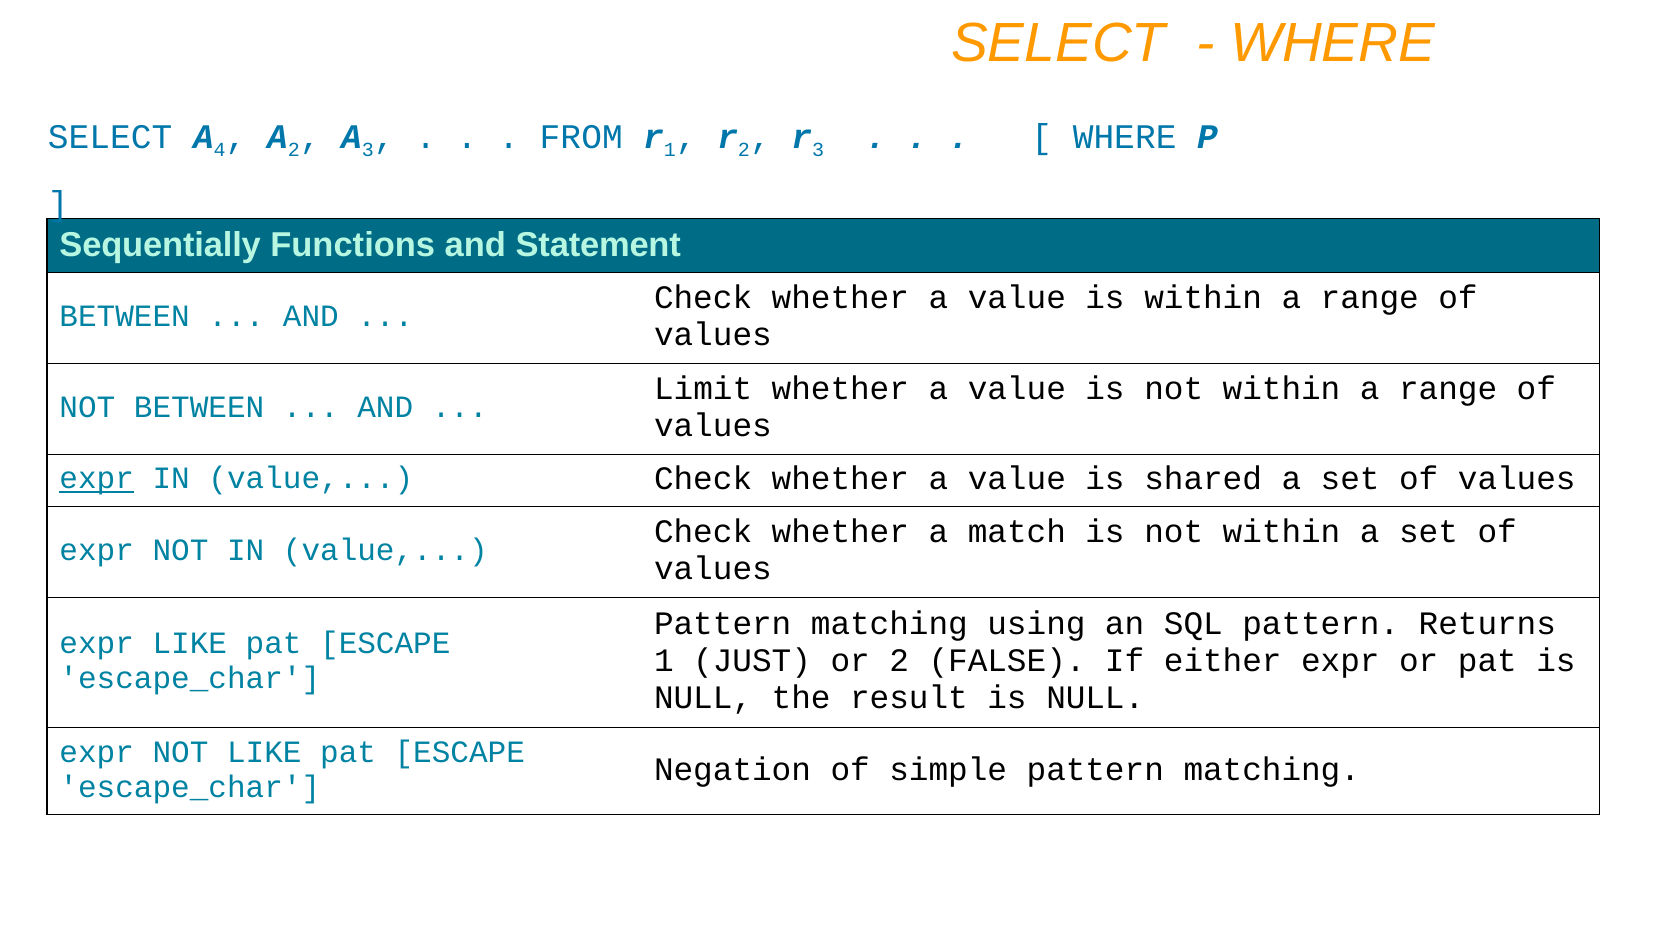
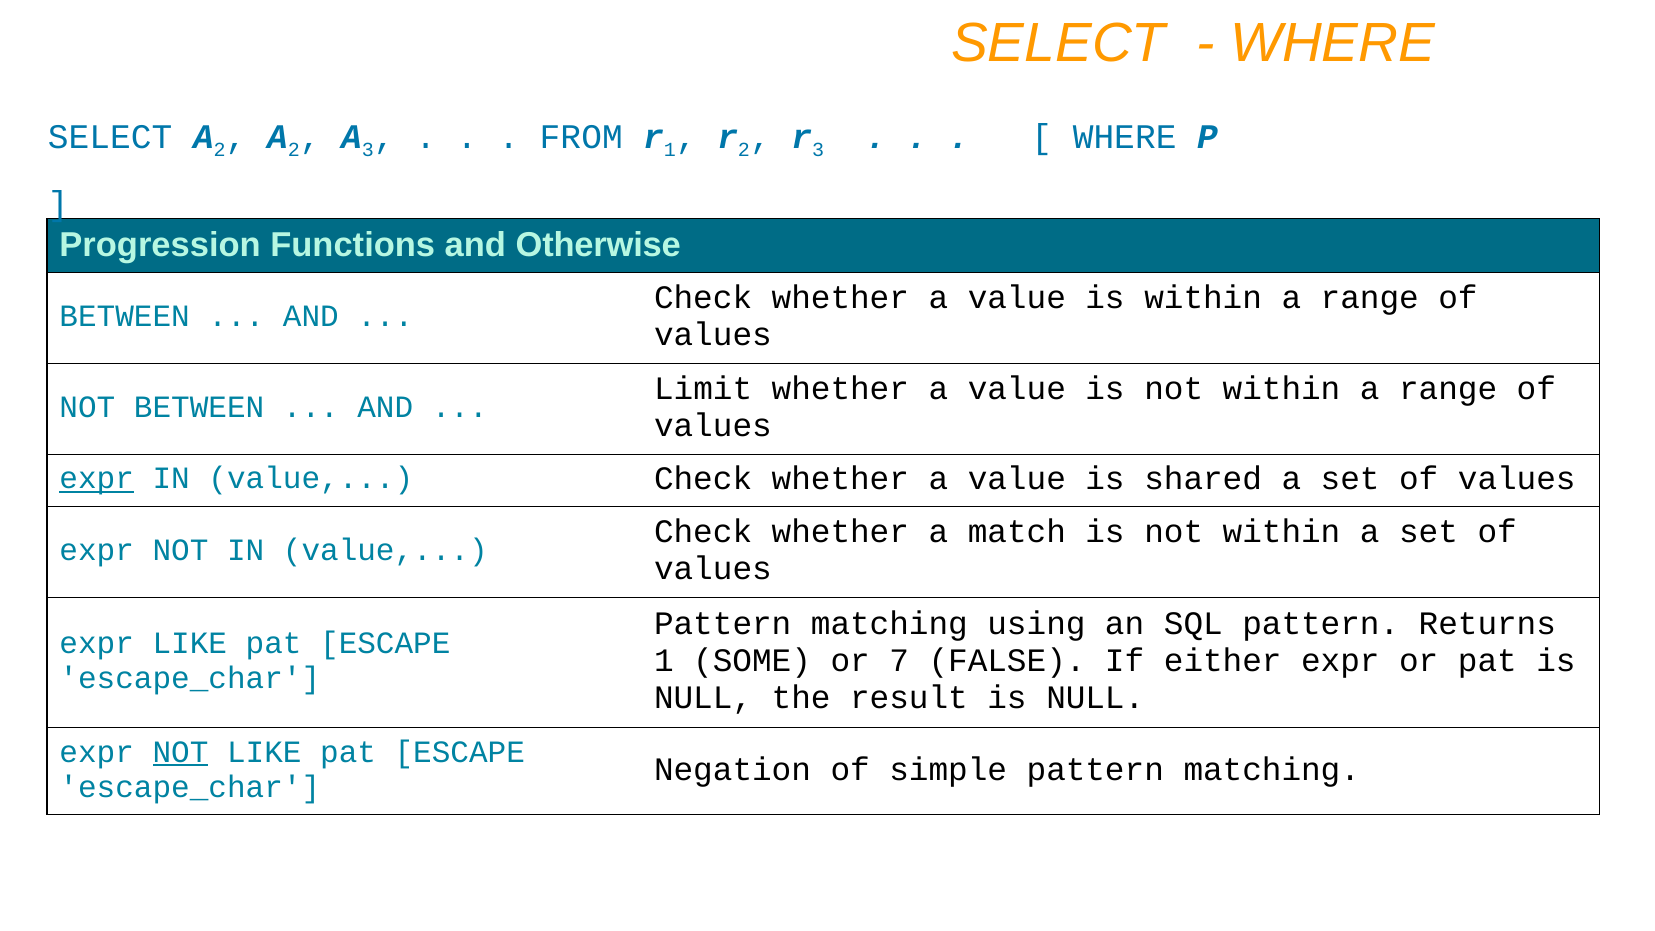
SELECT A 4: 4 -> 2 (220, 150)
Sequentially: Sequentially -> Progression (160, 245)
Statement: Statement -> Otherwise (598, 245)
JUST: JUST -> SOME (752, 661)
or 2: 2 -> 7 (899, 661)
NOT underline: none -> present (180, 752)
